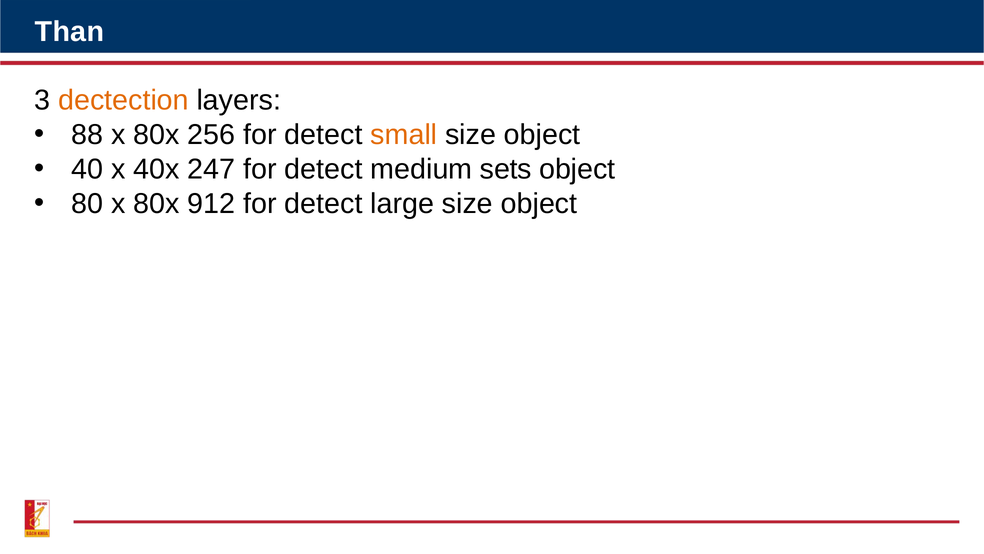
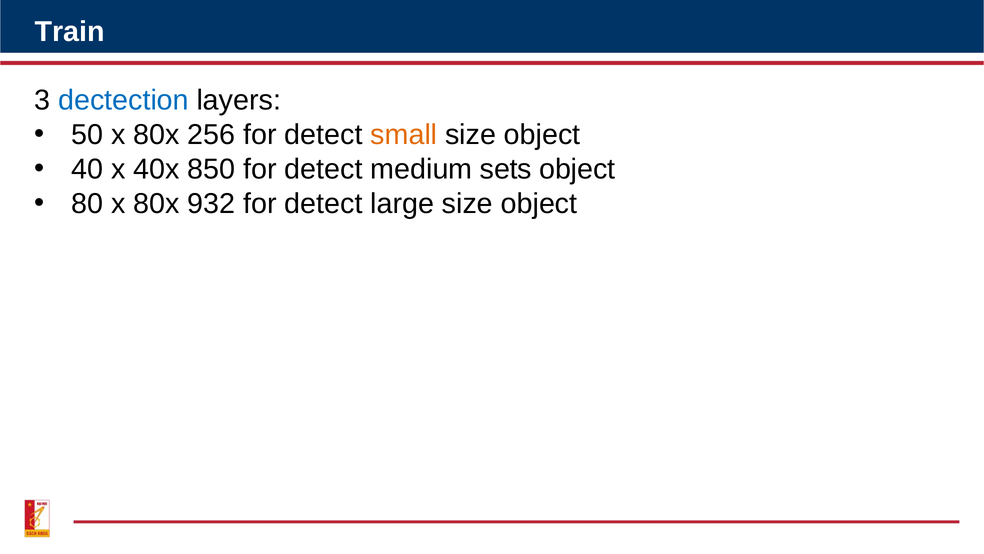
Than: Than -> Train (70, 32)
dectection colour: orange -> blue (124, 100)
88: 88 -> 50 (87, 135)
247: 247 -> 850 (211, 169)
912: 912 -> 932 (211, 204)
